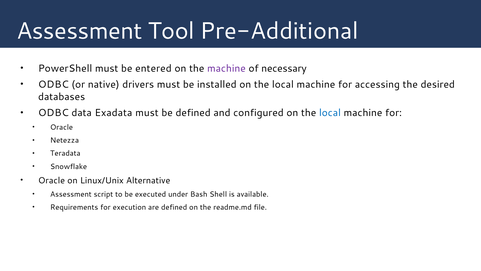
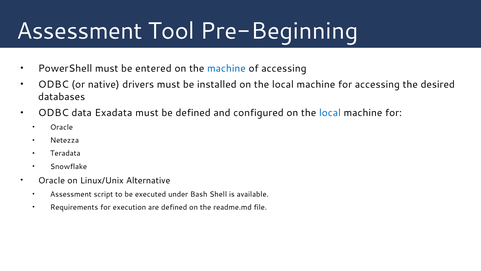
Pre-Additional: Pre-Additional -> Pre-Beginning (279, 31)
machine colour: purple -> blue (226, 68)
of necessary: necessary -> accessing (284, 68)
